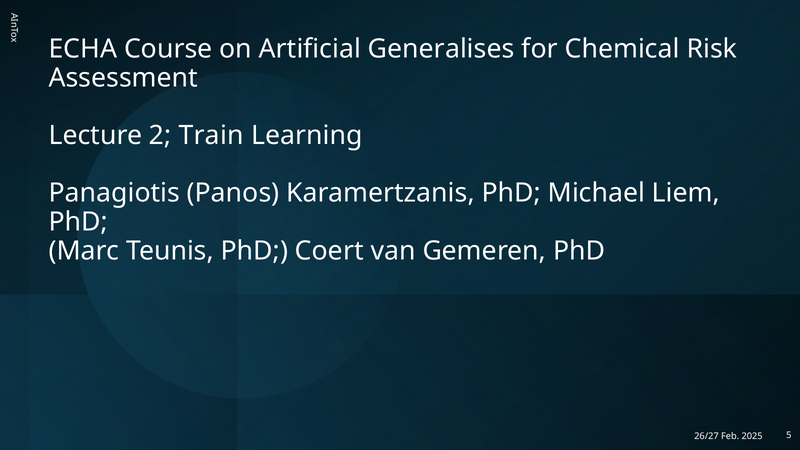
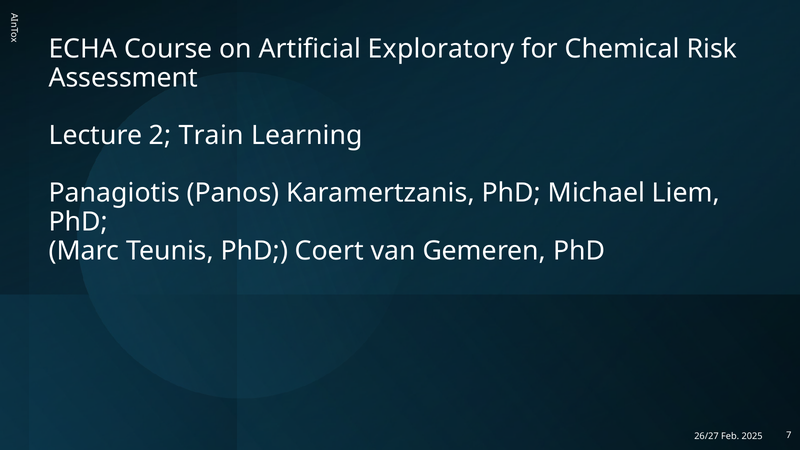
Generalises: Generalises -> Exploratory (441, 49)
5: 5 -> 7 (789, 435)
